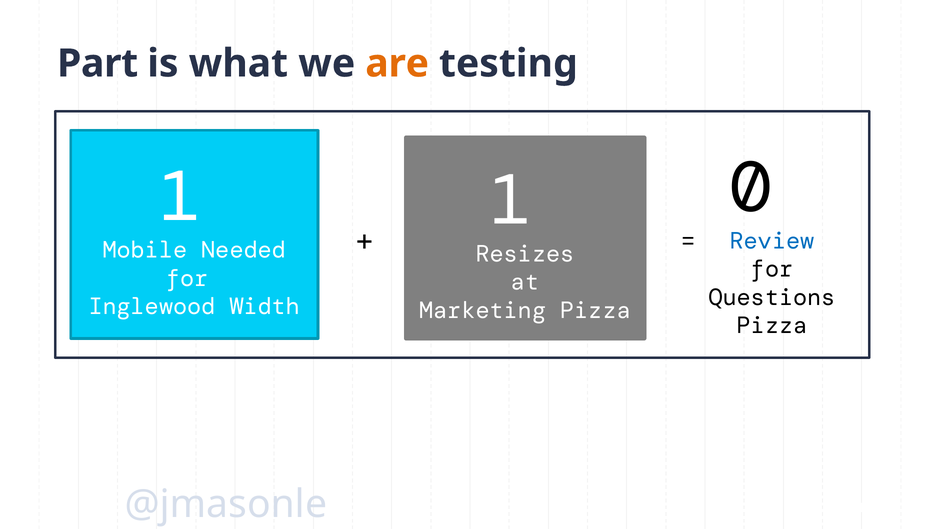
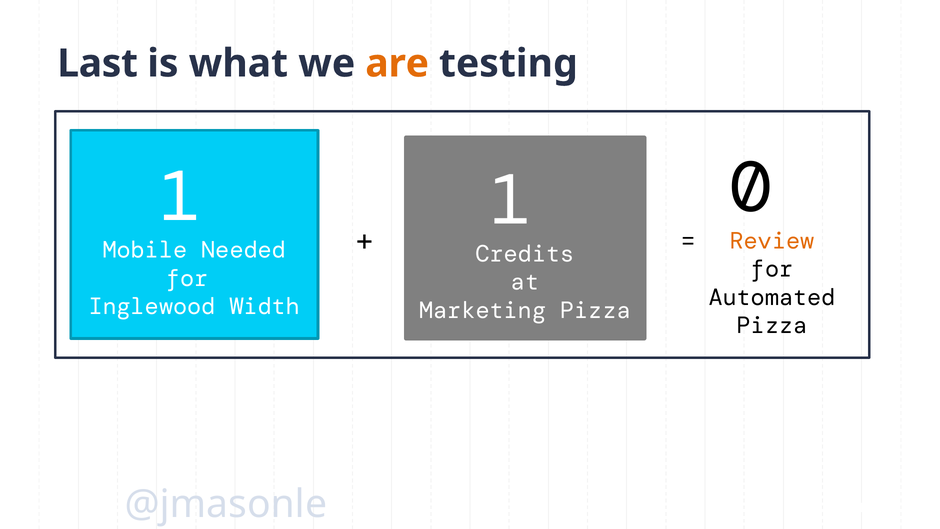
Part: Part -> Last (98, 64)
Review colour: blue -> orange (772, 241)
Resizes: Resizes -> Credits (525, 254)
Questions: Questions -> Automated (772, 297)
